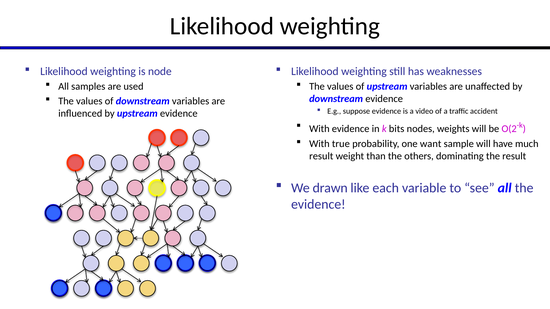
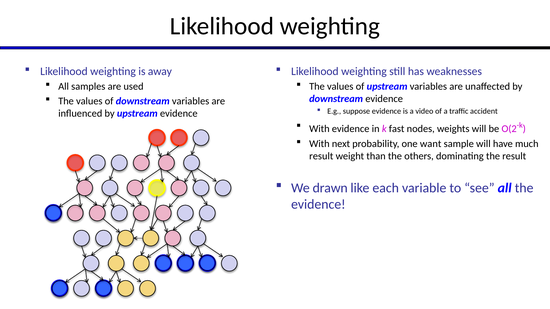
node: node -> away (160, 72)
bits: bits -> fast (397, 129)
true: true -> next (341, 144)
